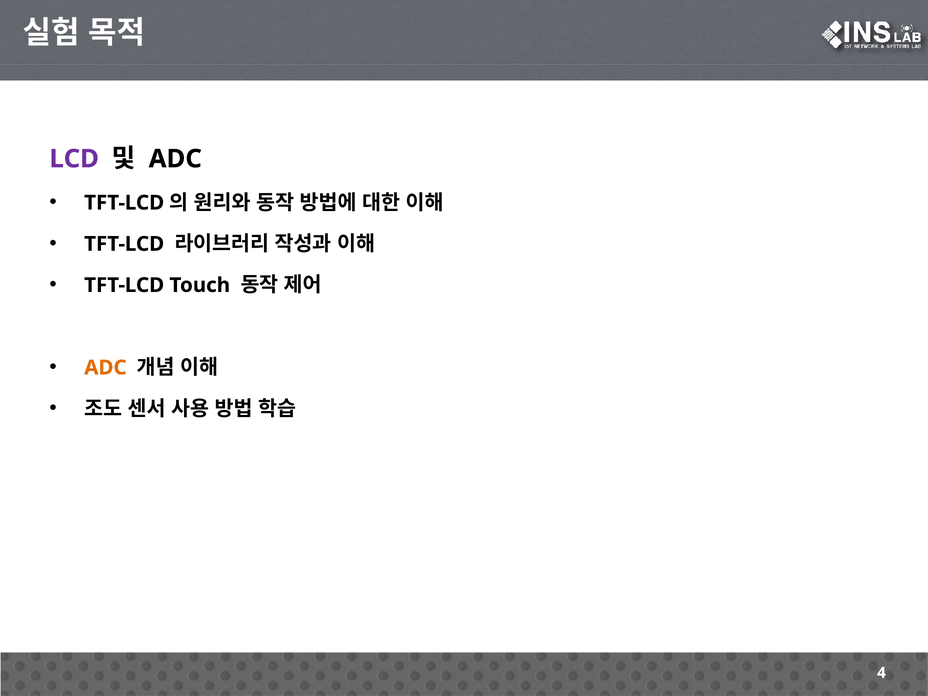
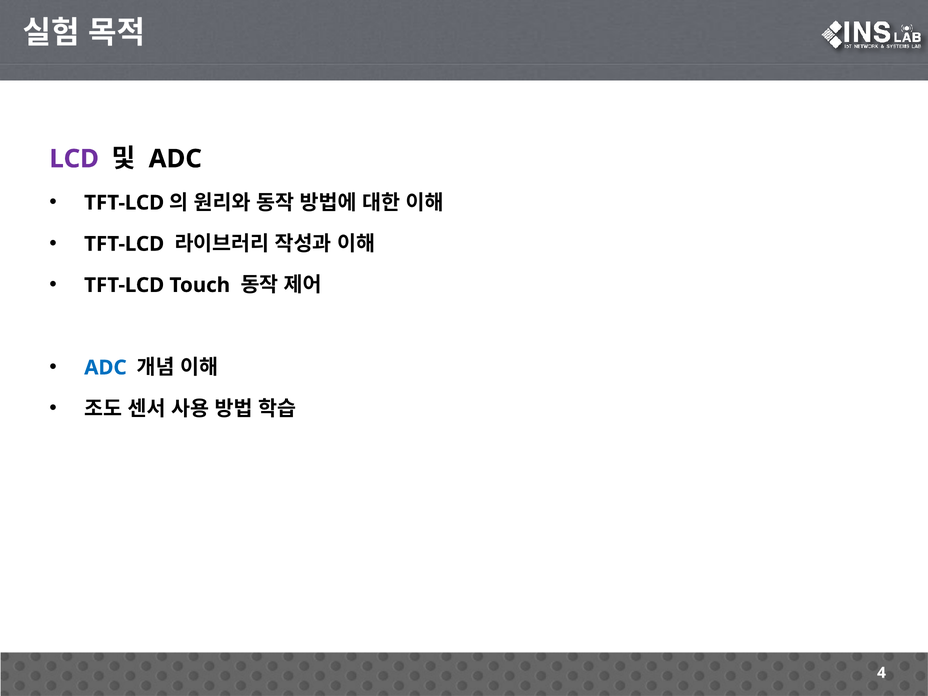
ADC colour: orange -> blue (105, 368)
